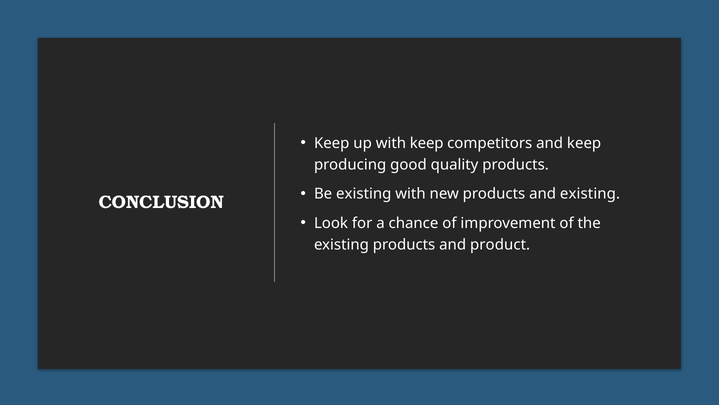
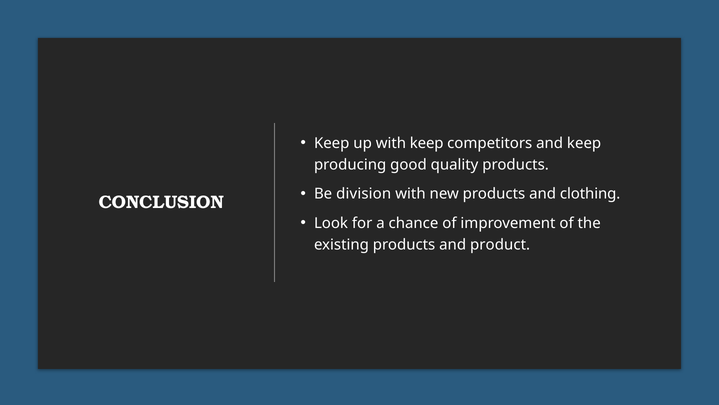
Be existing: existing -> division (364, 194)
and existing: existing -> clothing (590, 194)
